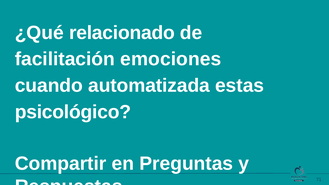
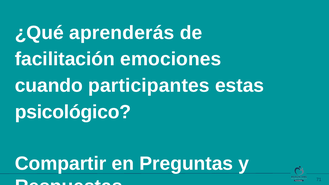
relacionado: relacionado -> aprenderás (122, 33)
automatizada: automatizada -> participantes (149, 86)
